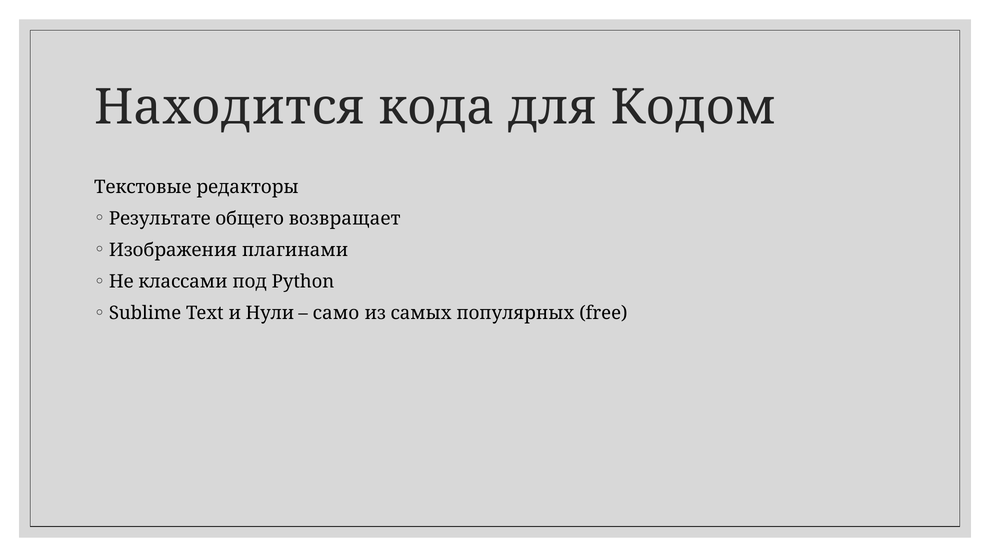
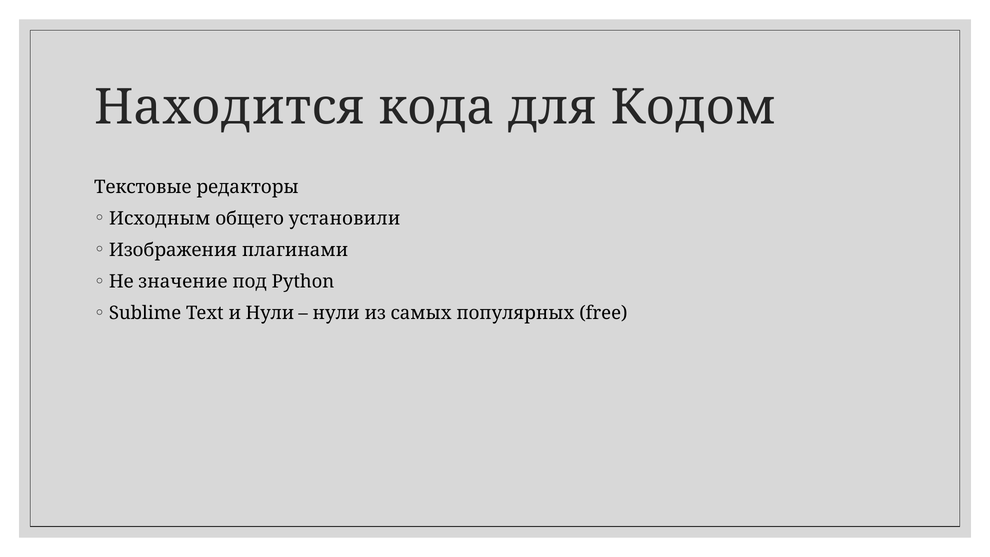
Результате: Результате -> Исходным (160, 218)
возвращает: возвращает -> установили (345, 218)
классами: классами -> значение (183, 282)
само: само -> нули (336, 313)
